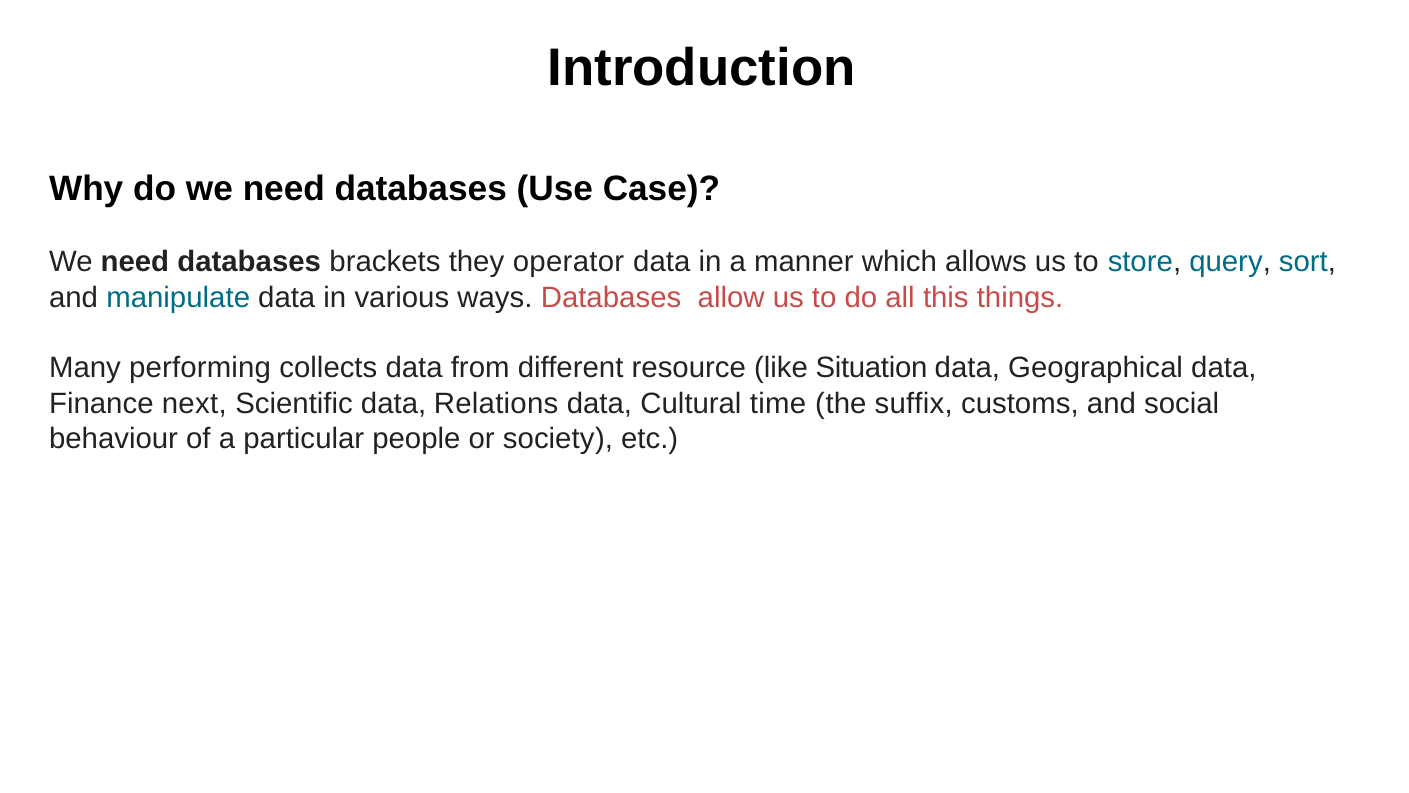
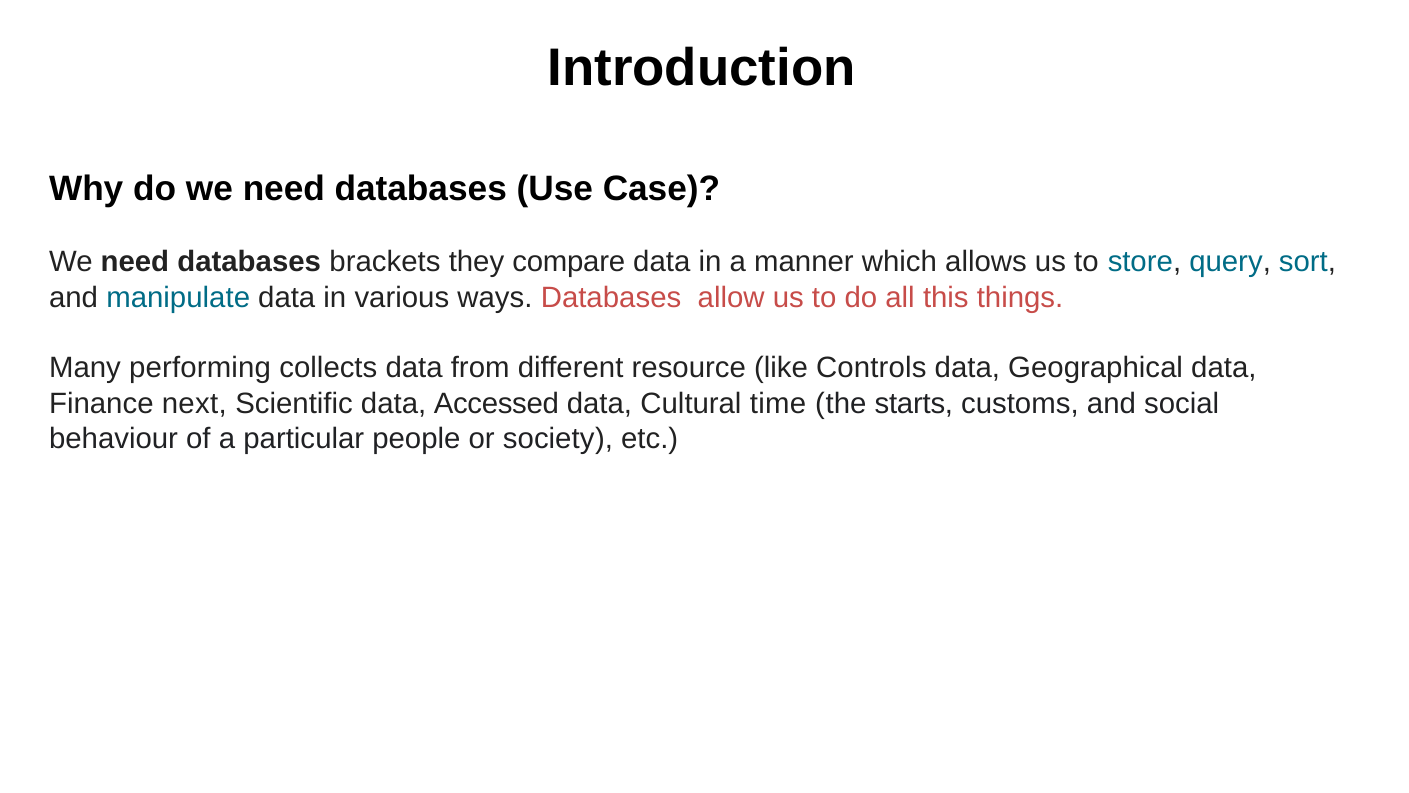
operator: operator -> compare (569, 262)
Situation: Situation -> Controls (871, 368)
Relations: Relations -> Accessed (496, 403)
suffix: suffix -> starts (914, 403)
